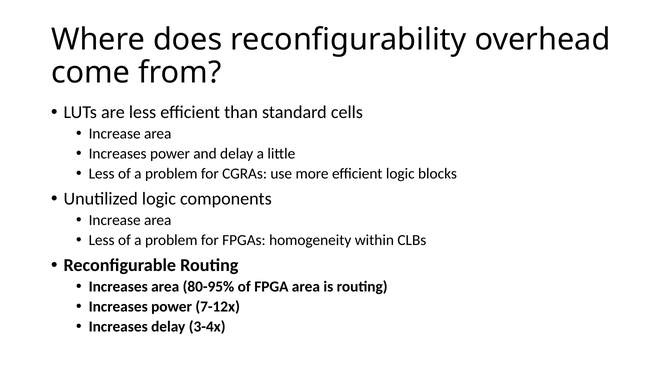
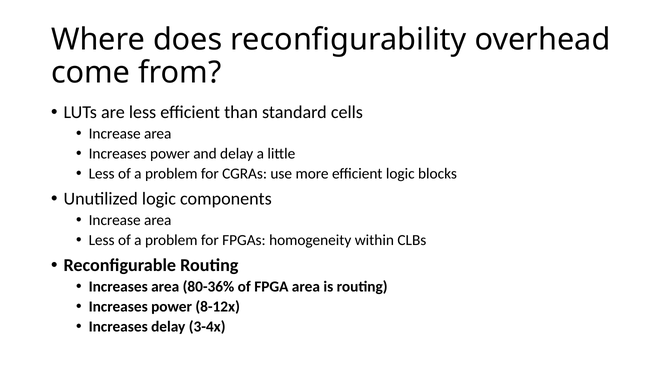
80-95%: 80-95% -> 80-36% (208, 287)
7-12x: 7-12x -> 8-12x (218, 307)
